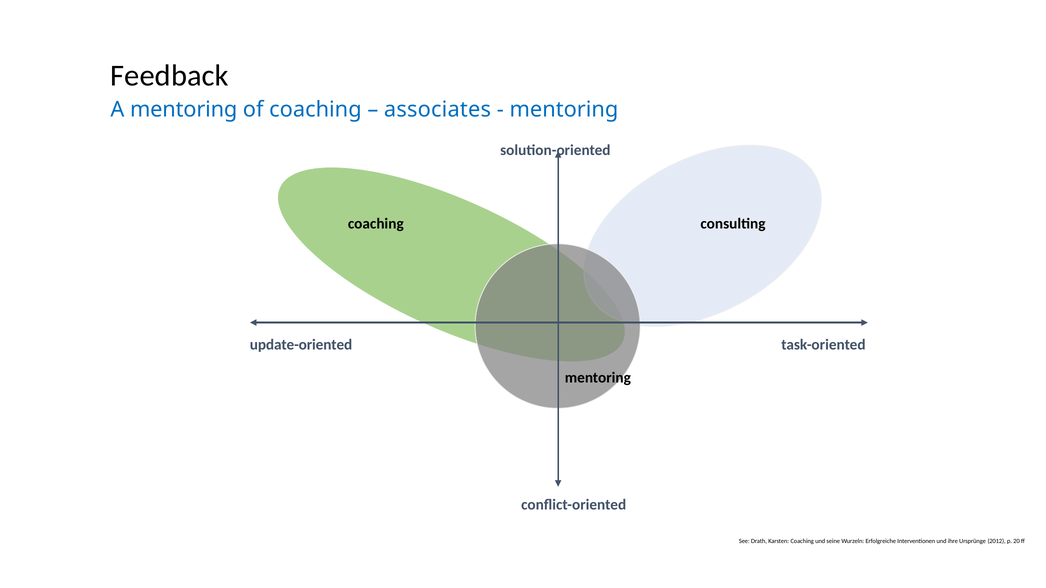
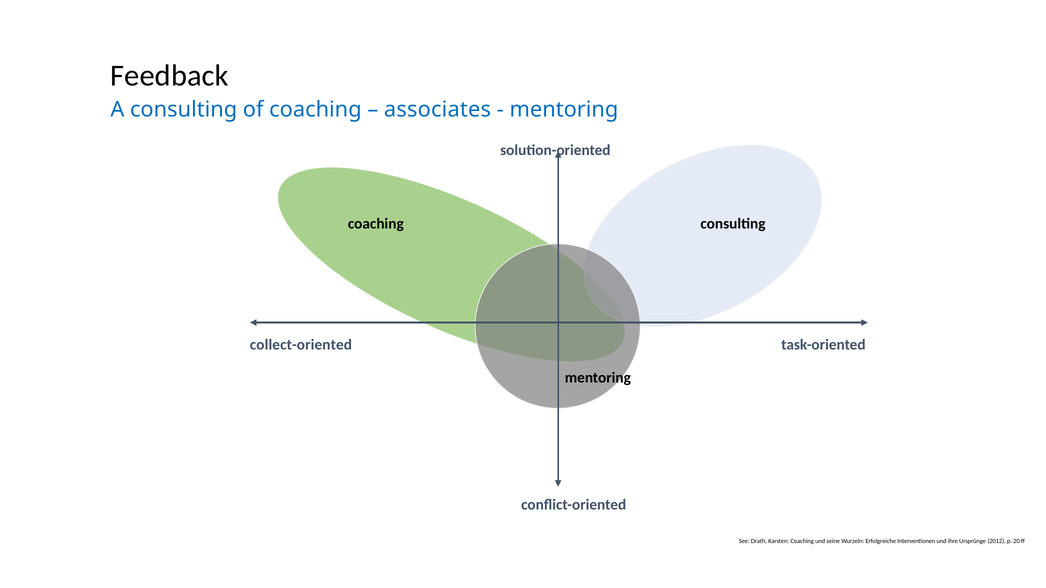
A mentoring: mentoring -> consulting (184, 110)
update-oriented: update-oriented -> collect-oriented (301, 345)
